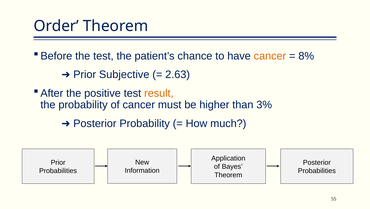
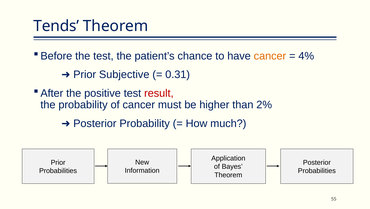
Order: Order -> Tends (56, 26)
8%: 8% -> 4% (306, 56)
2.63: 2.63 -> 0.31 (178, 74)
result colour: orange -> red (159, 93)
3%: 3% -> 2% (264, 105)
